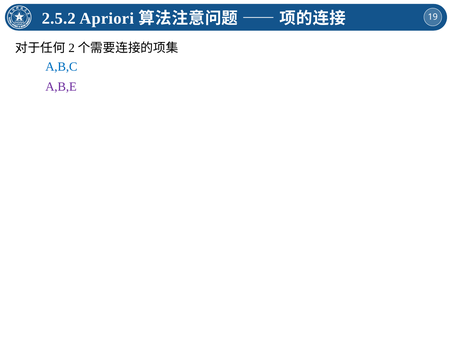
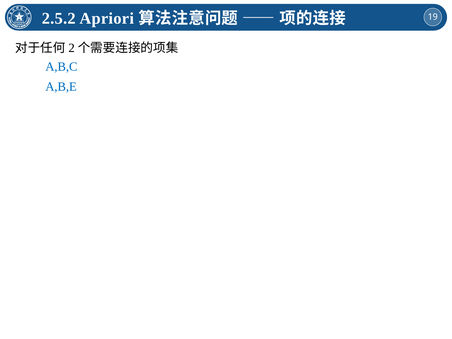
A,B,E colour: purple -> blue (61, 87)
